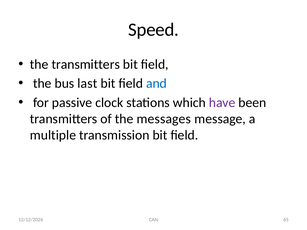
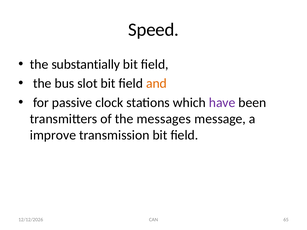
the transmitters: transmitters -> substantially (86, 64)
last: last -> slot (87, 84)
and colour: blue -> orange (156, 84)
multiple: multiple -> improve (53, 135)
